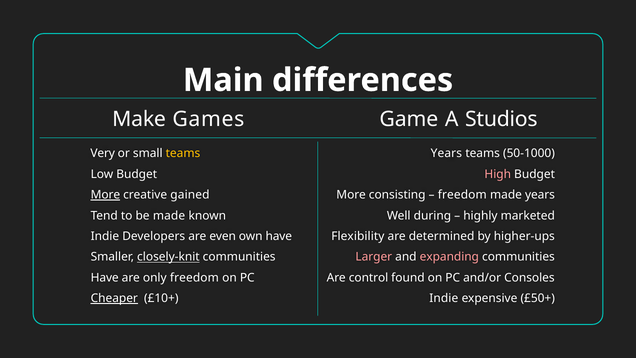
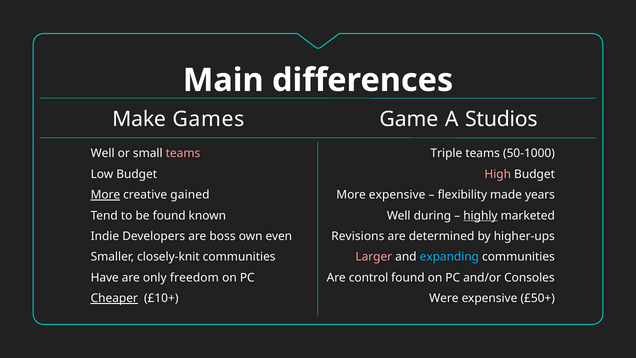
Very: Very -> Well (103, 153)
teams colour: yellow -> pink (183, 153)
Years: Years -> Triple (446, 153)
More consisting: consisting -> expensive (397, 195)
freedom: freedom -> flexibility (462, 195)
be made: made -> found (169, 215)
highly underline: none -> present (480, 215)
even: even -> boss (223, 236)
own have: have -> even (279, 236)
Flexibility: Flexibility -> Revisions (358, 236)
closely-knit underline: present -> none (168, 257)
expanding colour: pink -> light blue (449, 257)
Indie: Indie -> Were (444, 298)
